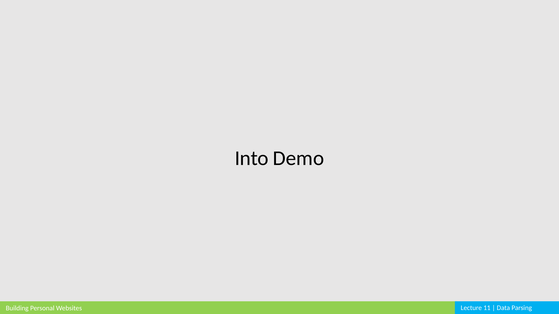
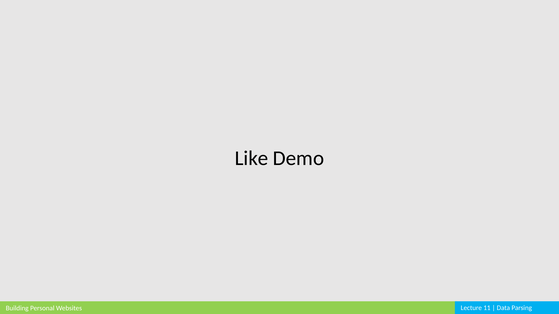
Into: Into -> Like (252, 158)
